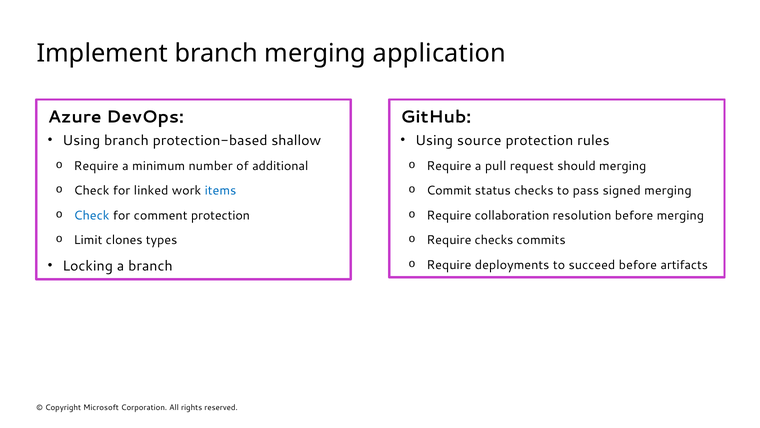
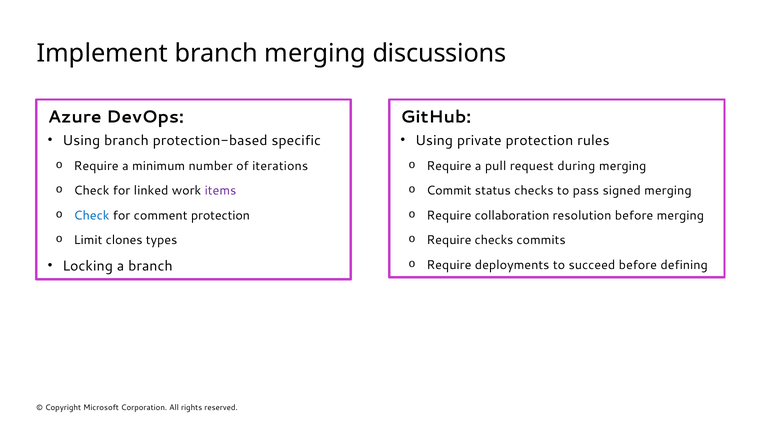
application: application -> discussions (440, 53)
shallow: shallow -> specific (296, 140)
source: source -> private (479, 140)
additional: additional -> iterations (280, 166)
should: should -> during (576, 166)
items colour: blue -> purple (221, 191)
artifacts: artifacts -> defining (684, 265)
